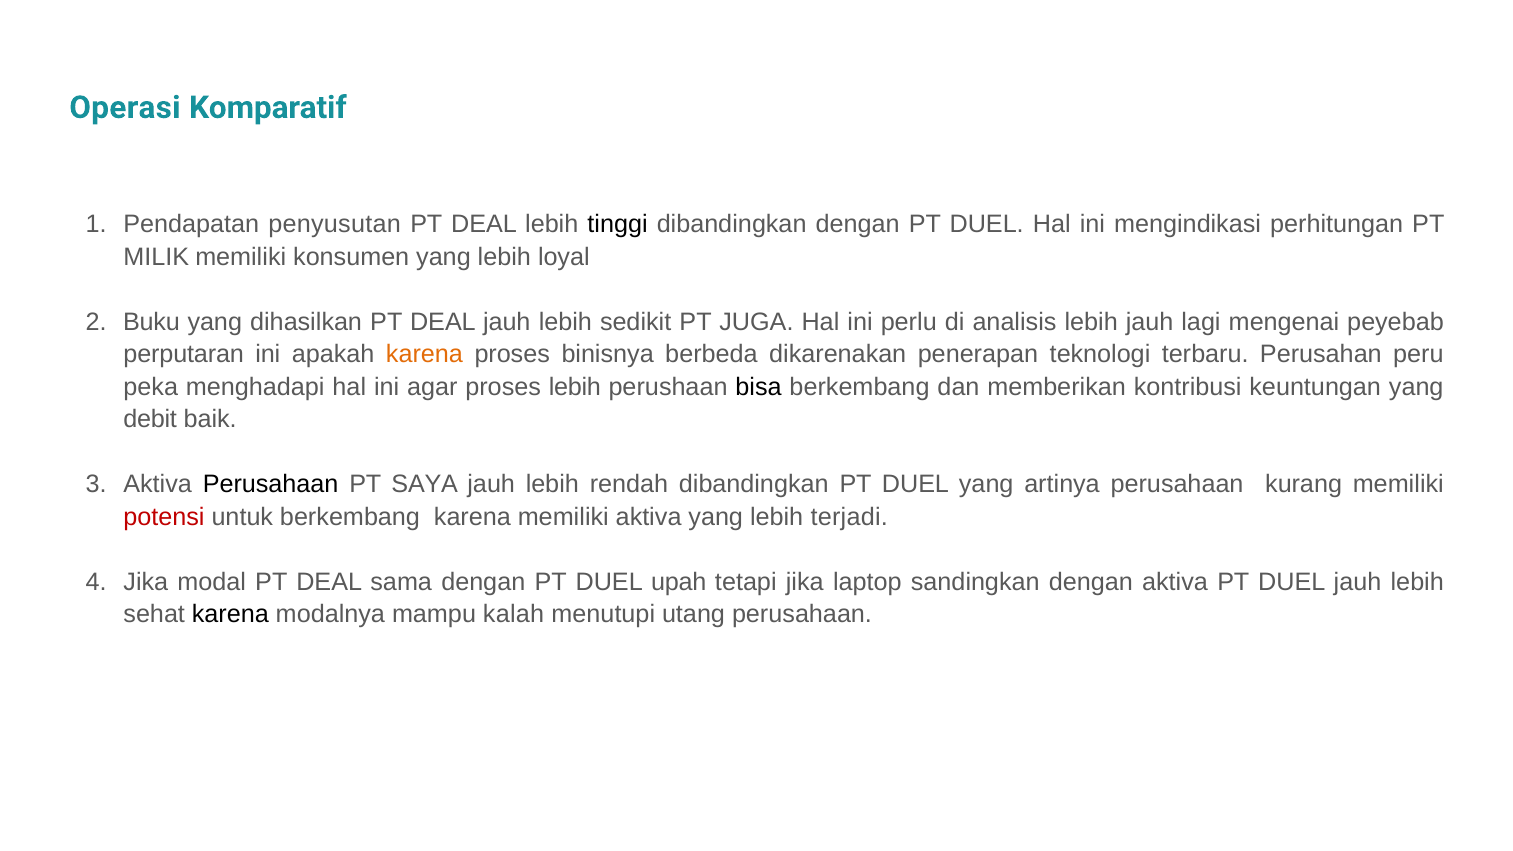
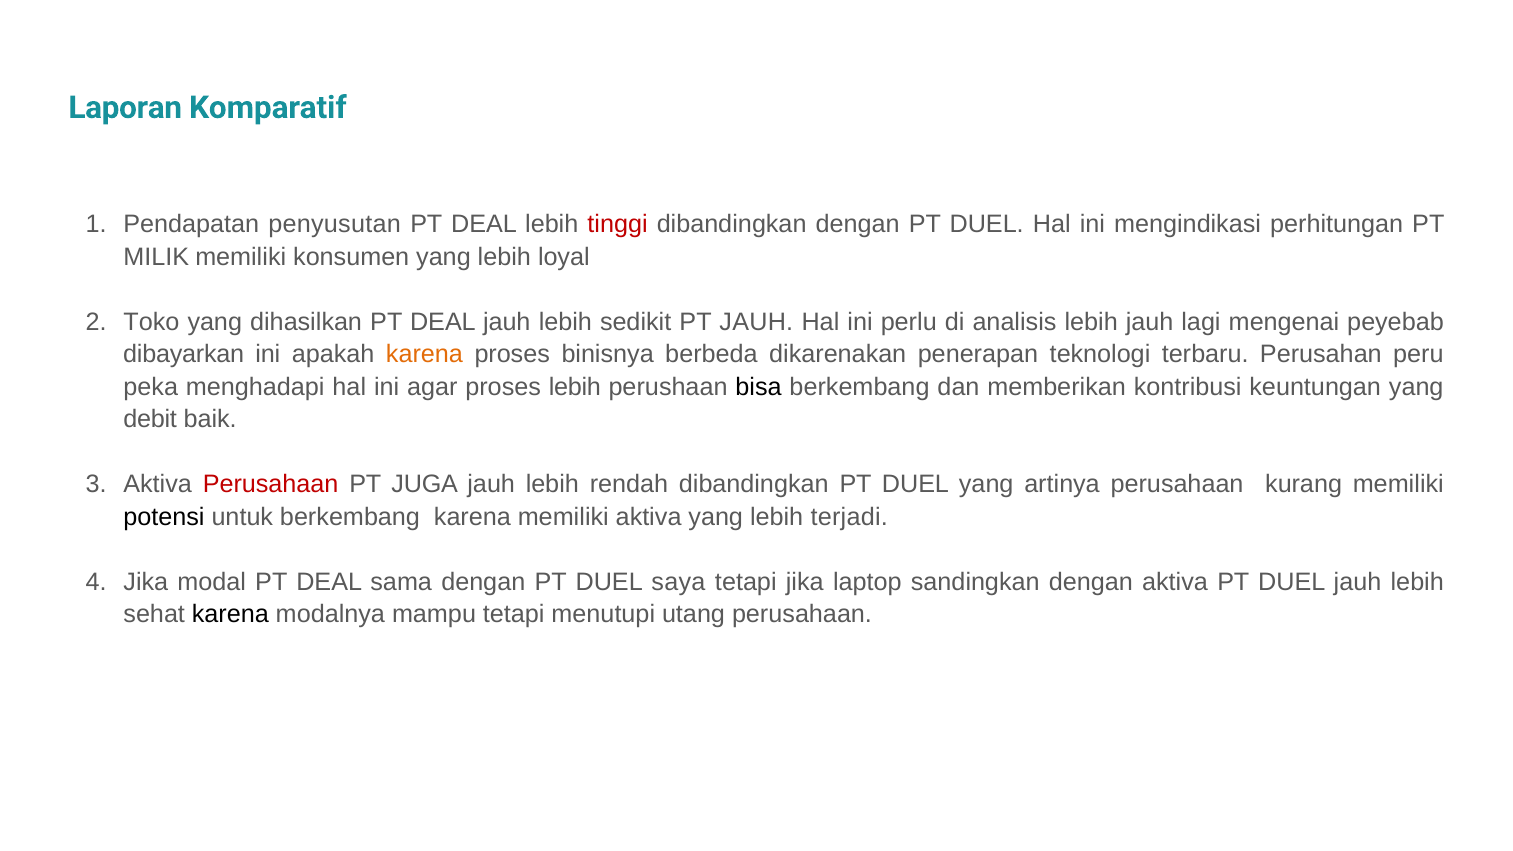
Operasi: Operasi -> Laporan (125, 108)
tinggi colour: black -> red (618, 225)
Buku: Buku -> Toko (151, 322)
PT JUGA: JUGA -> JAUH (756, 322)
perputaran: perputaran -> dibayarkan (184, 355)
Perusahaan colour: black -> red (271, 484)
SAYA: SAYA -> JUGA (425, 484)
potensi colour: red -> black (164, 517)
upah: upah -> saya (678, 582)
mampu kalah: kalah -> tetapi (514, 614)
